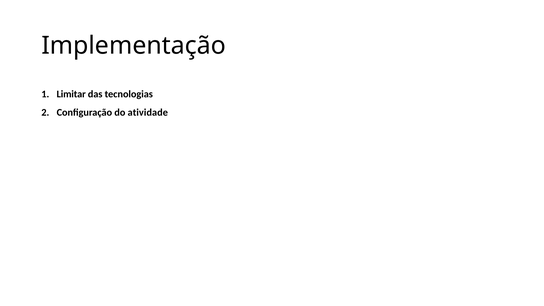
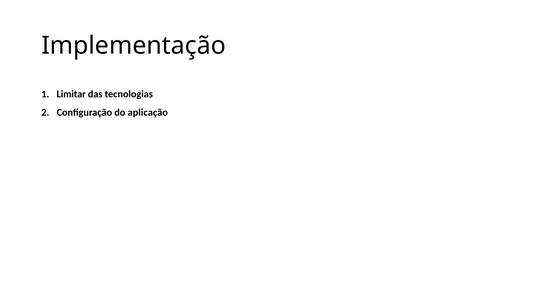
atividade: atividade -> aplicação (148, 113)
